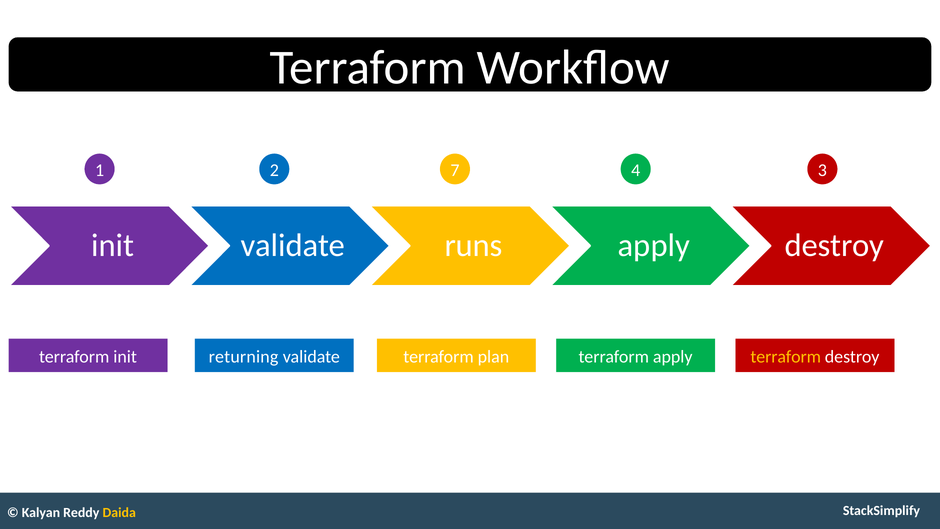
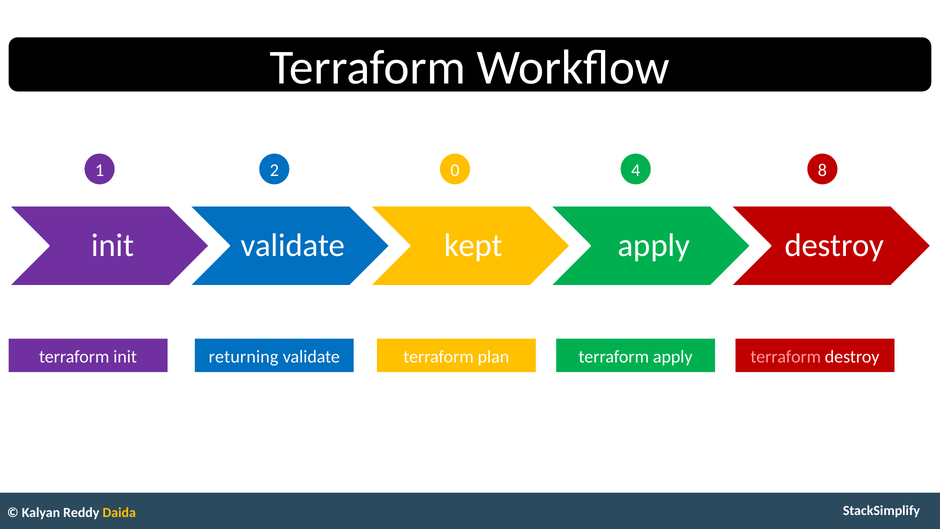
7: 7 -> 0 (455, 170)
3: 3 -> 8 (822, 170)
runs: runs -> kept (474, 245)
terraform colour: yellow -> pink (786, 356)
